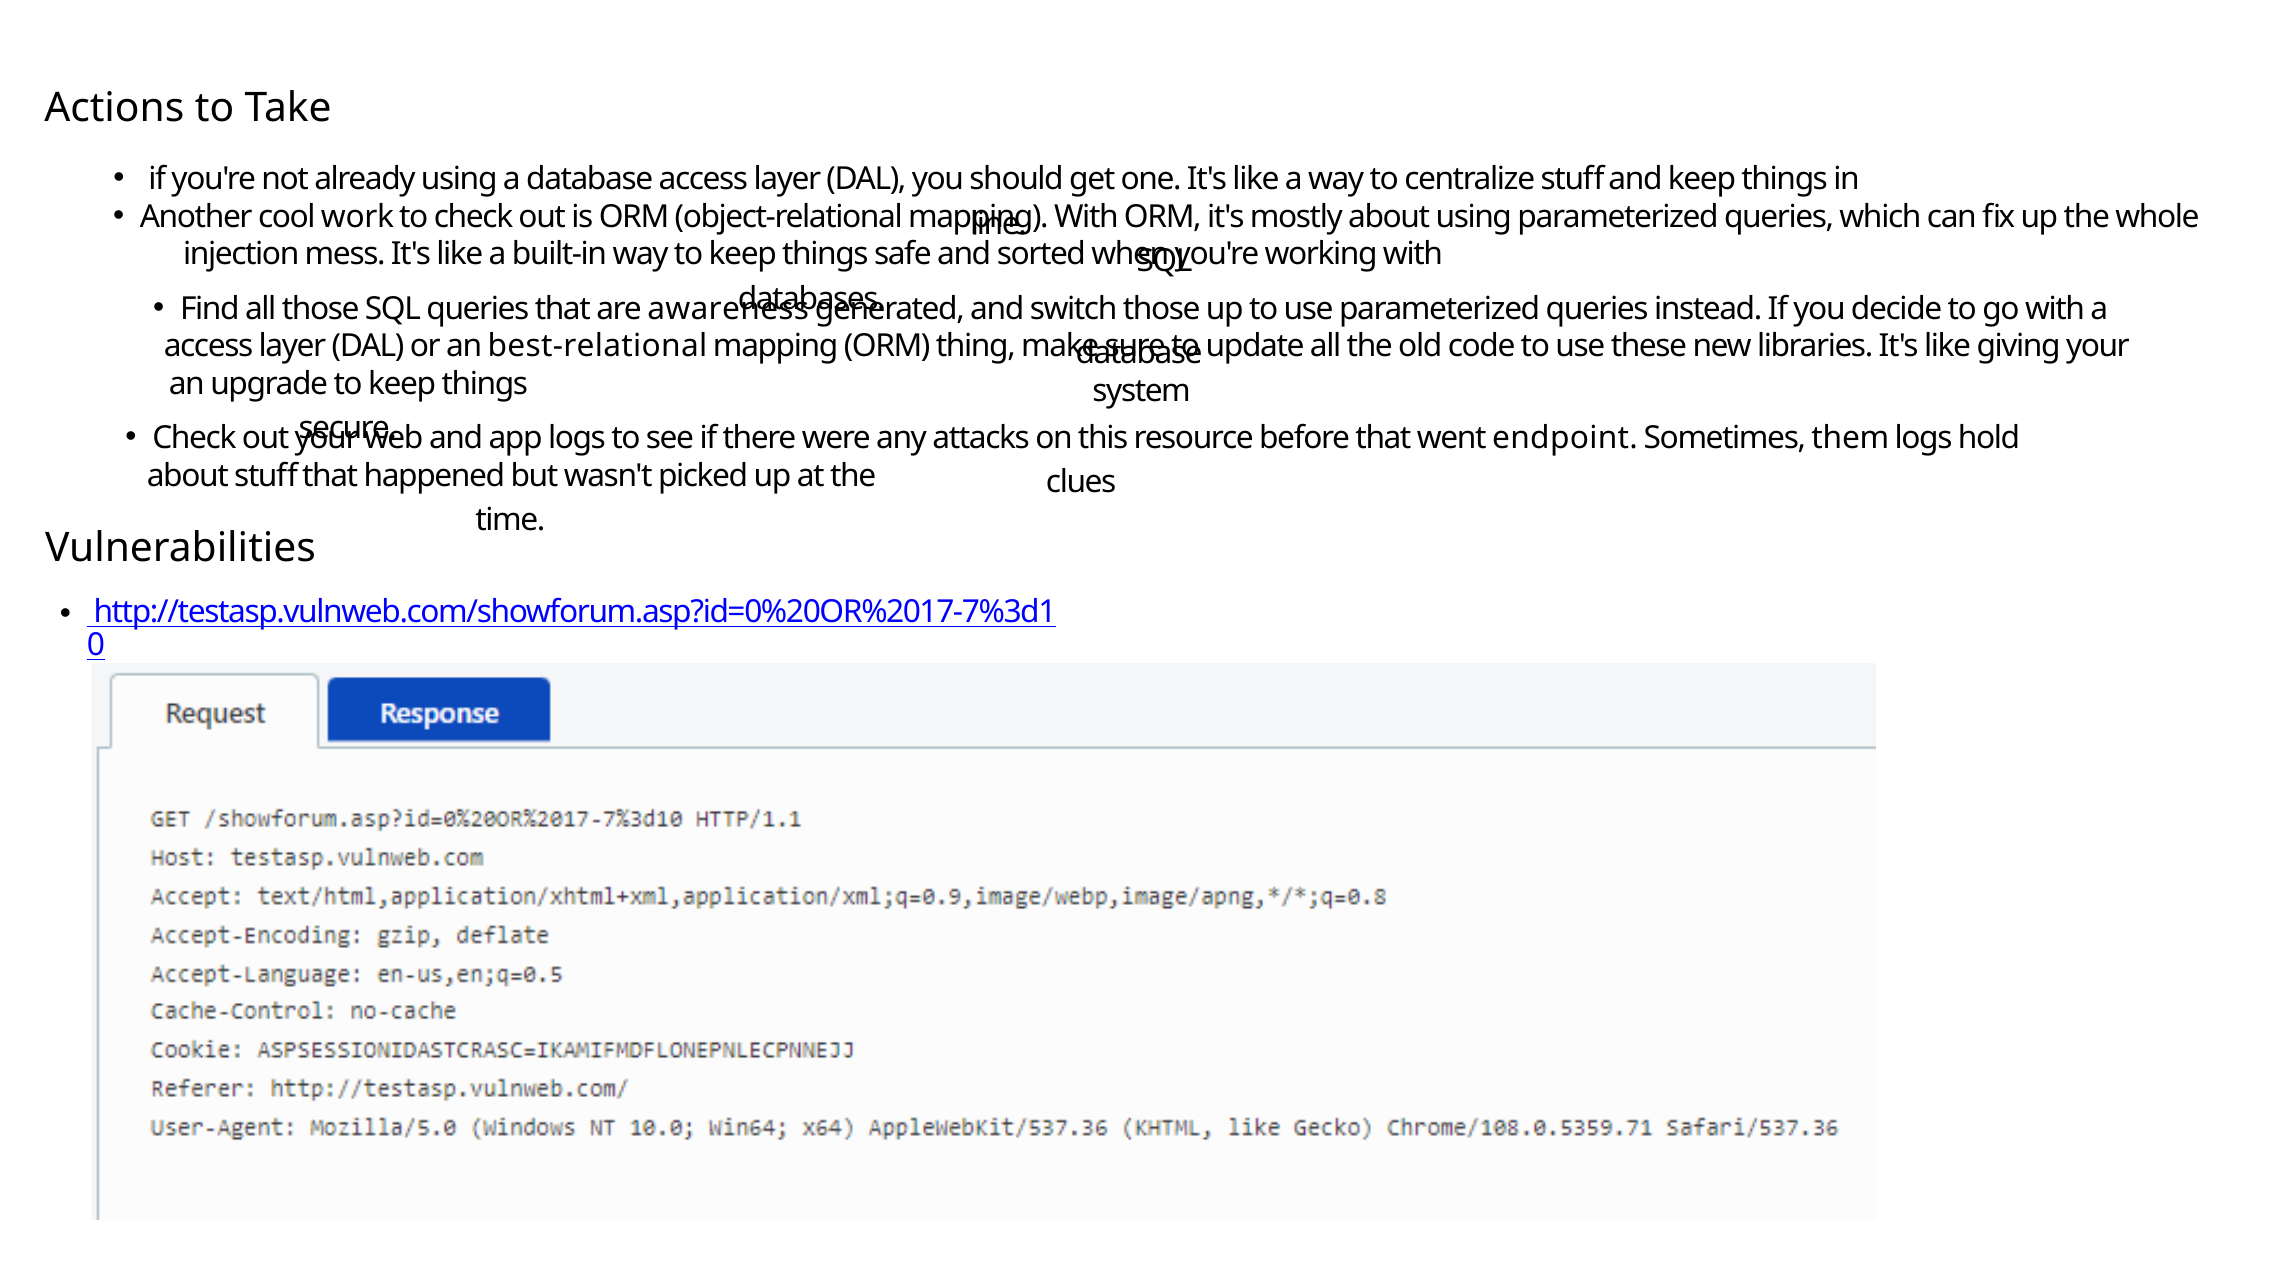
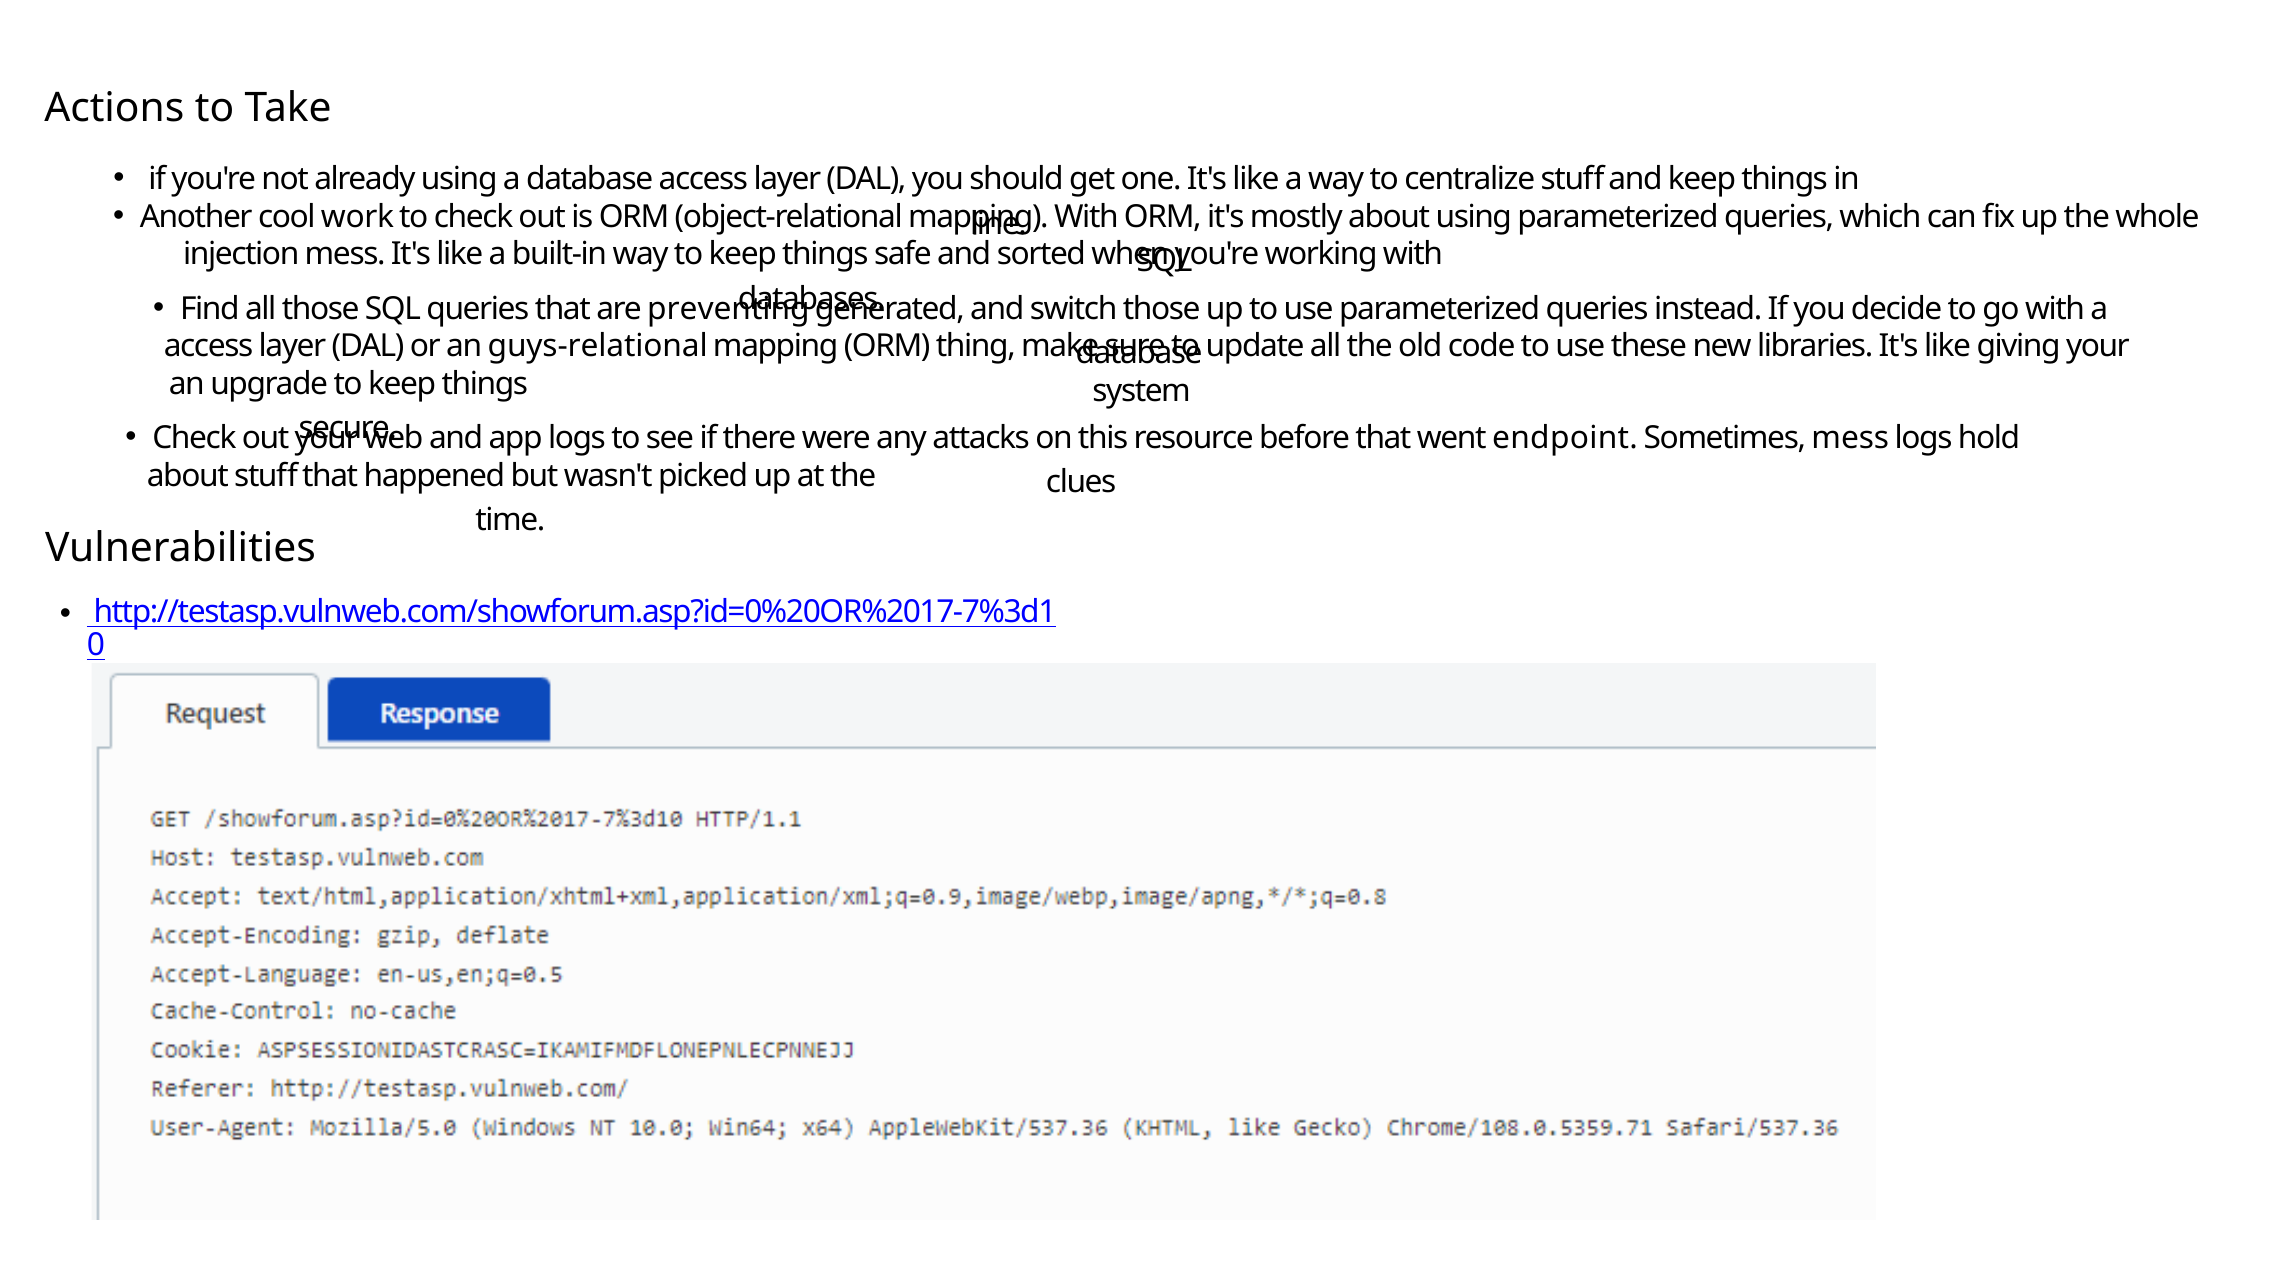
awareness: awareness -> preventing (728, 309)
best-relational: best-relational -> guys-relational (598, 346)
Sometimes them: them -> mess (1850, 438)
